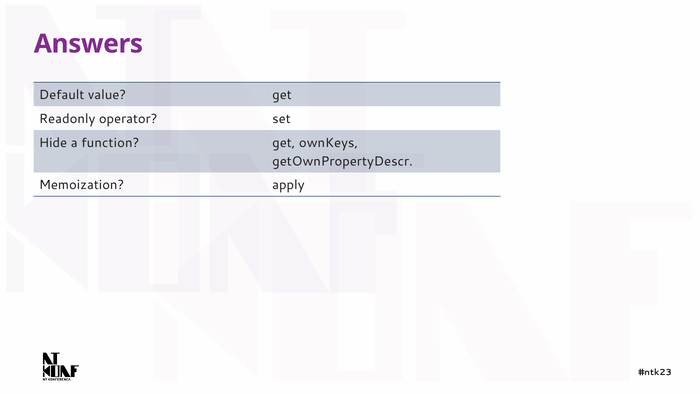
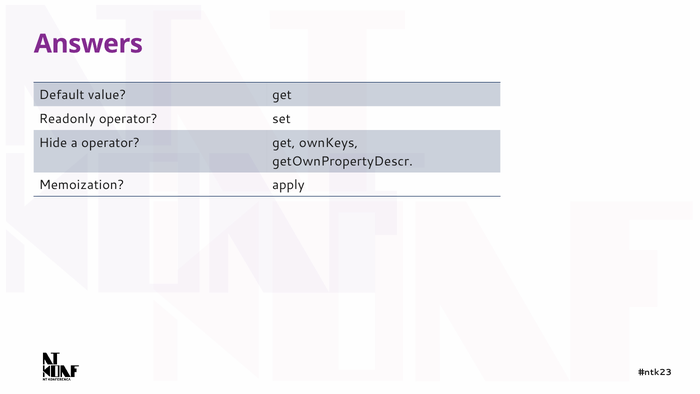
a function: function -> operator (110, 143)
